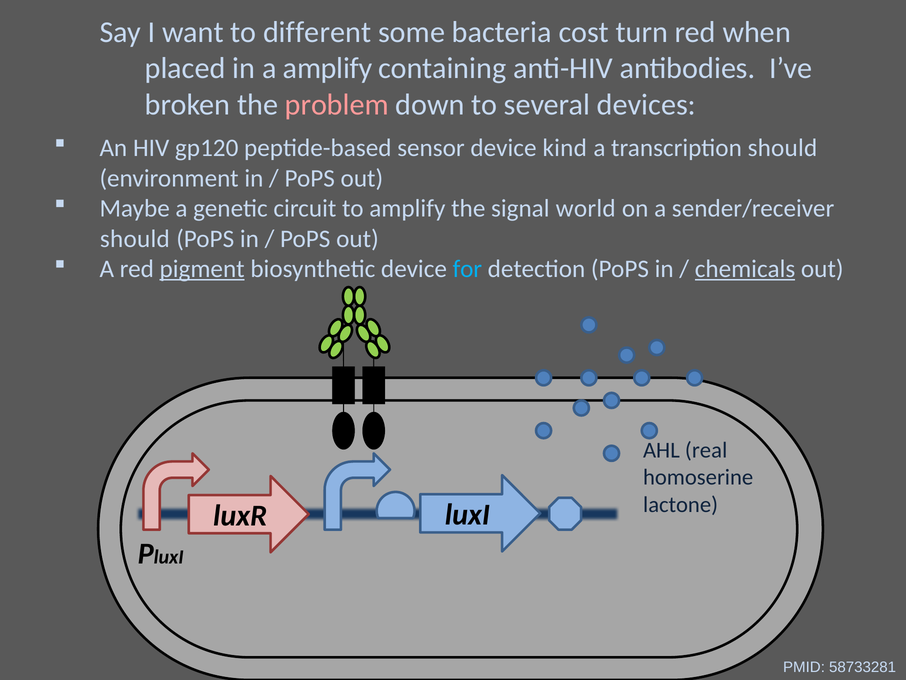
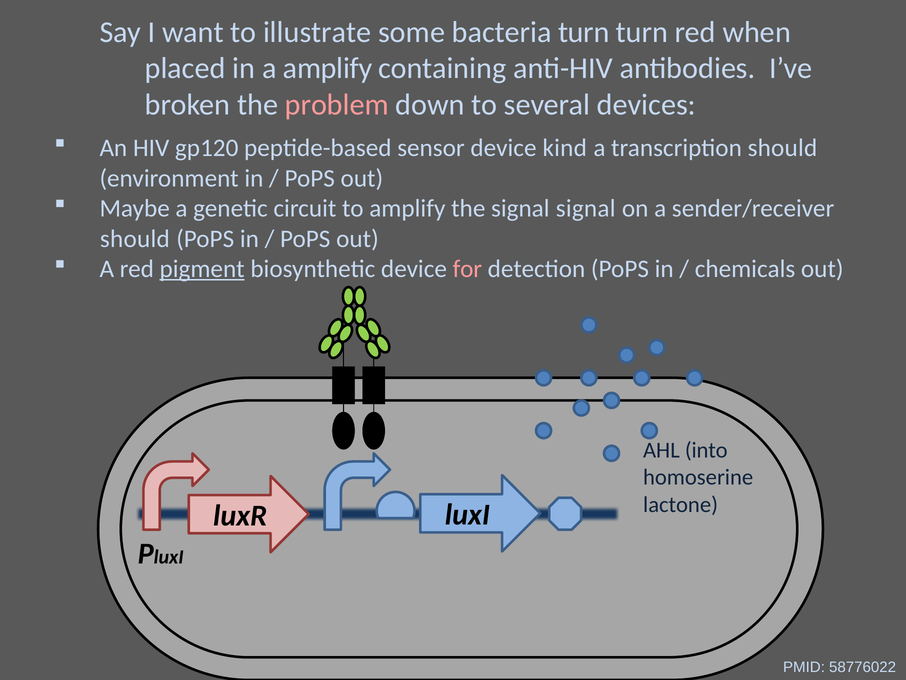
different: different -> illustrate (317, 32)
bacteria cost: cost -> turn (584, 32)
signal world: world -> signal (586, 208)
for colour: light blue -> pink (467, 269)
chemicals underline: present -> none (745, 269)
real: real -> into (706, 450)
58733281: 58733281 -> 58776022 (863, 667)
